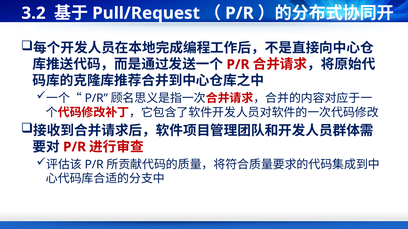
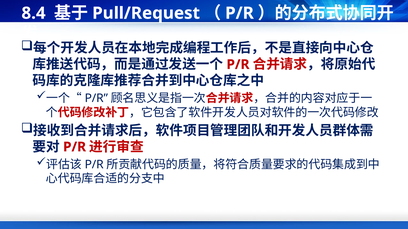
3.2: 3.2 -> 8.4 (34, 13)
